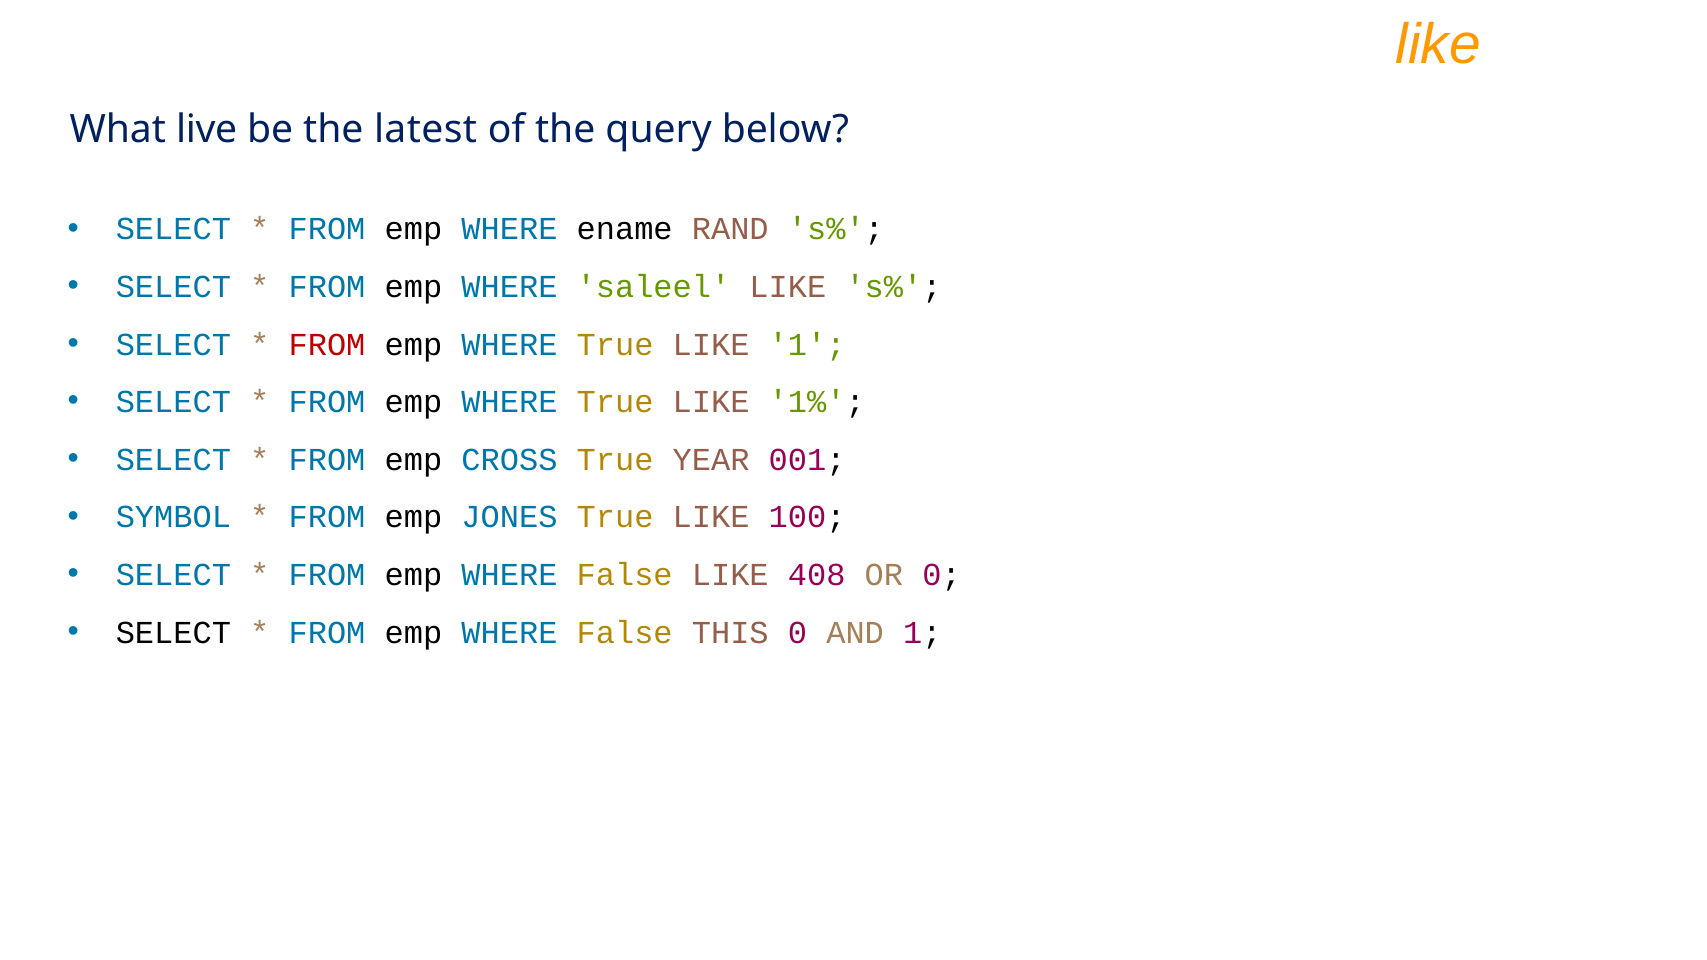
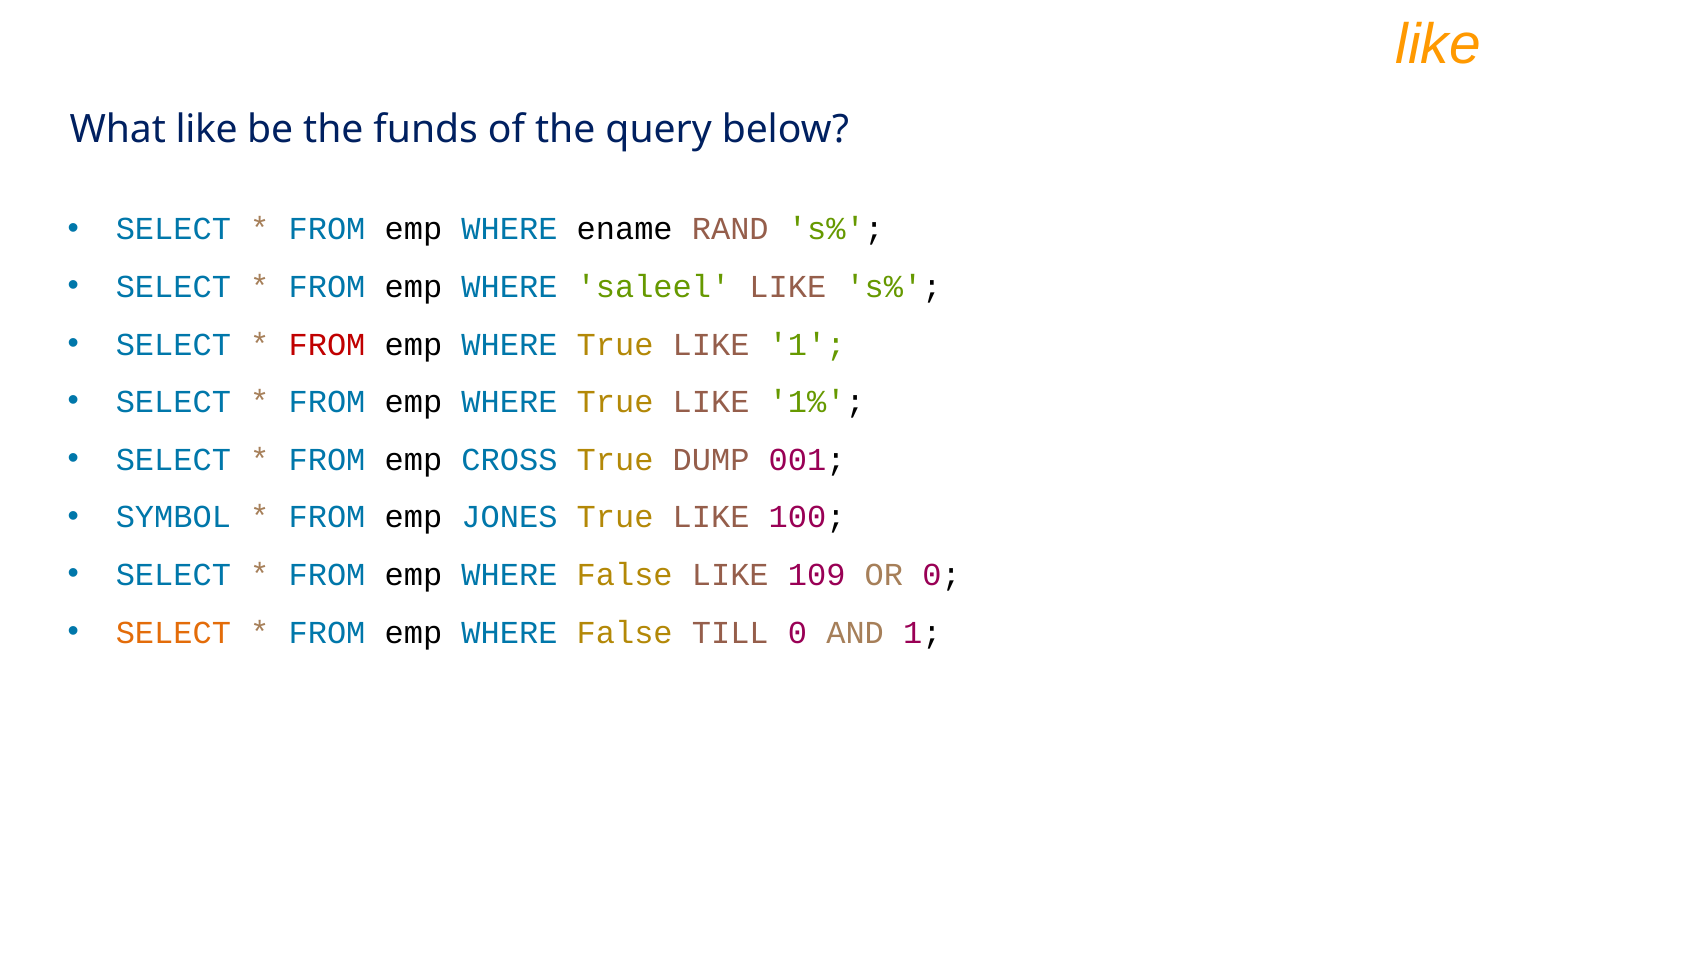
What live: live -> like (207, 129)
latest: latest -> funds (426, 129)
YEAR: YEAR -> DUMP (711, 460)
408: 408 -> 109 (817, 575)
SELECT colour: black -> orange (173, 633)
THIS: THIS -> TILL (730, 633)
